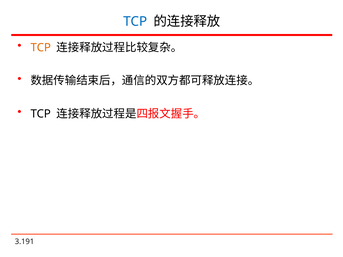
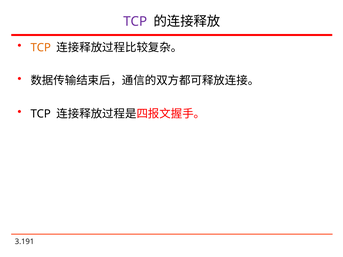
TCP colour: blue -> purple (135, 21)
